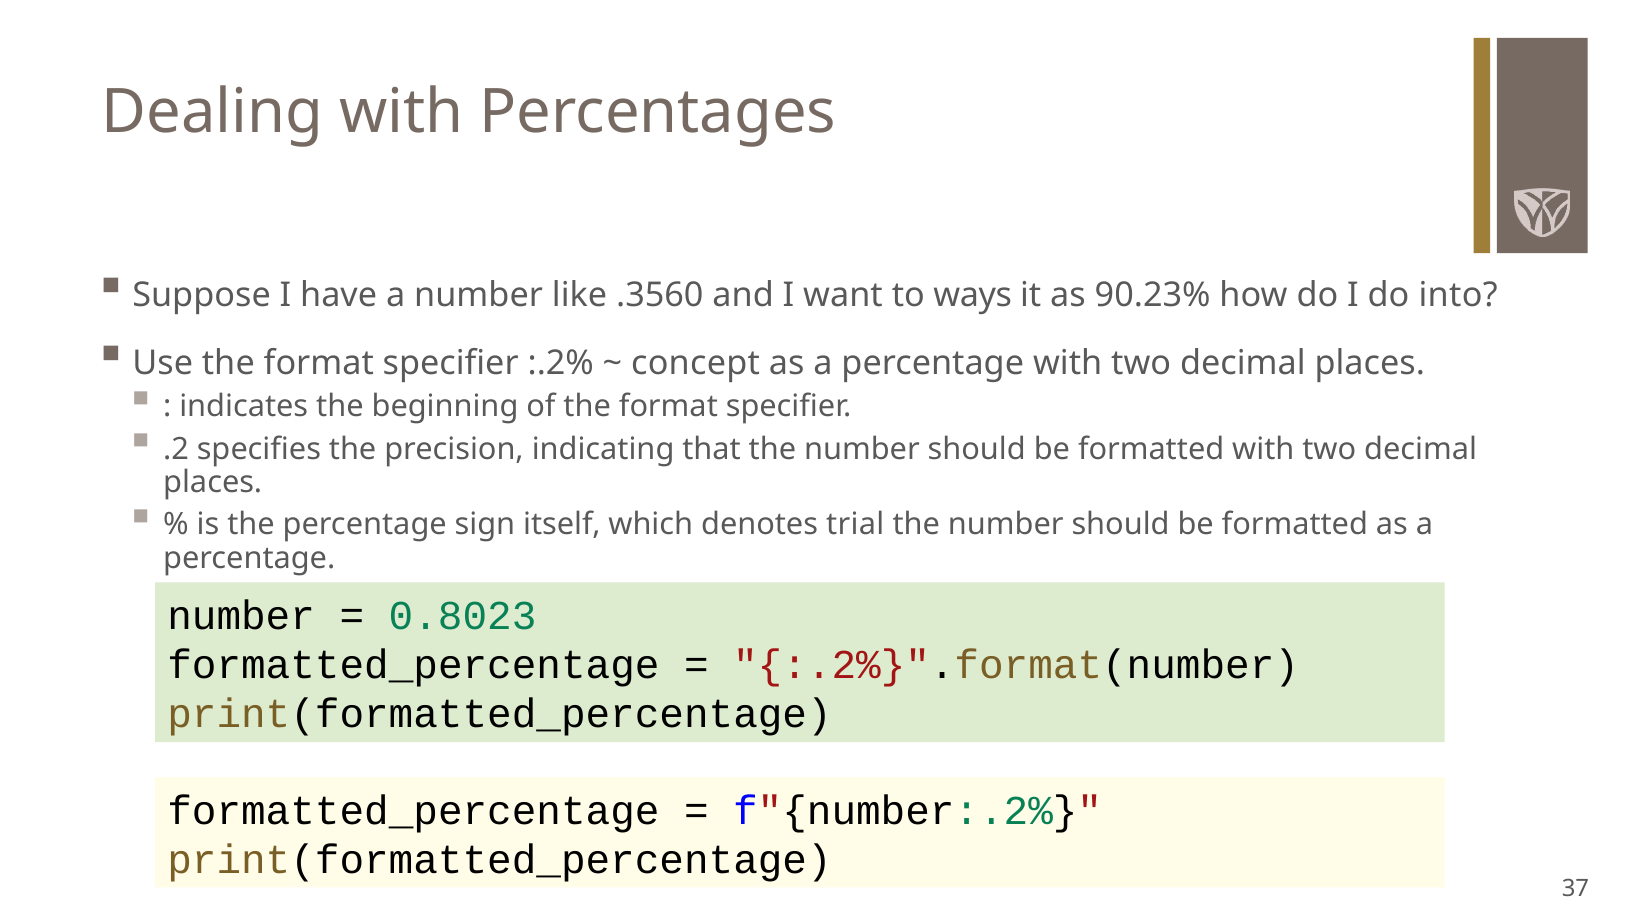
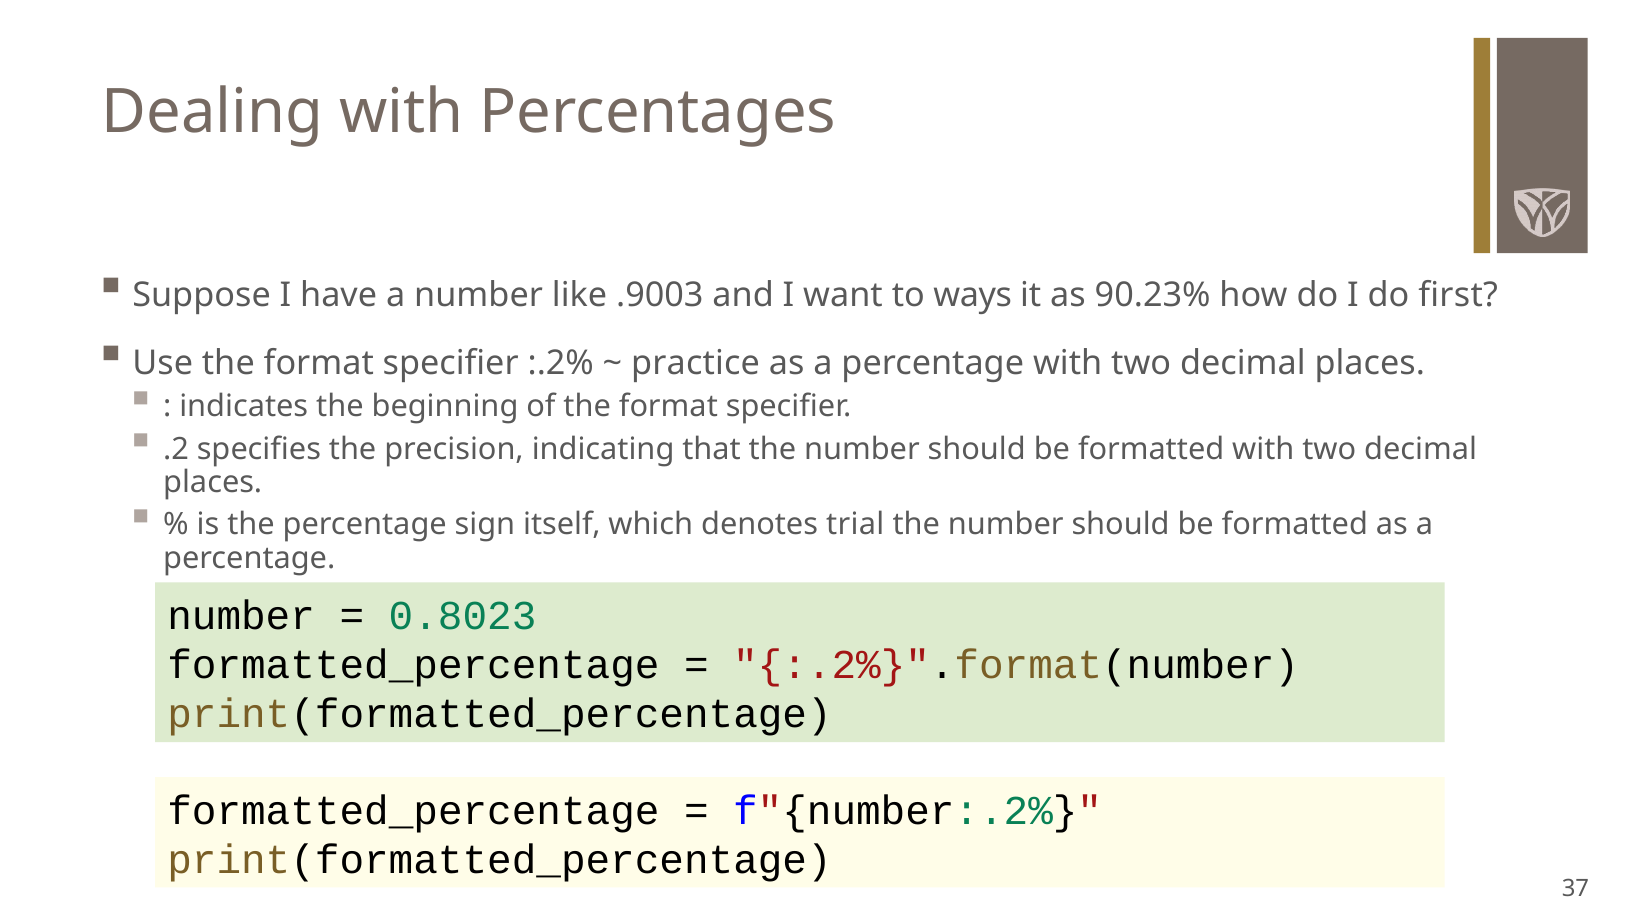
.3560: .3560 -> .9003 (660, 296)
into: into -> first (1458, 296)
concept: concept -> practice (696, 363)
